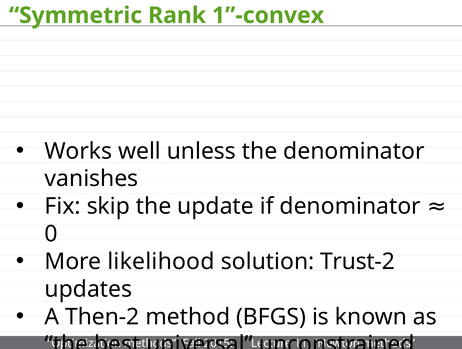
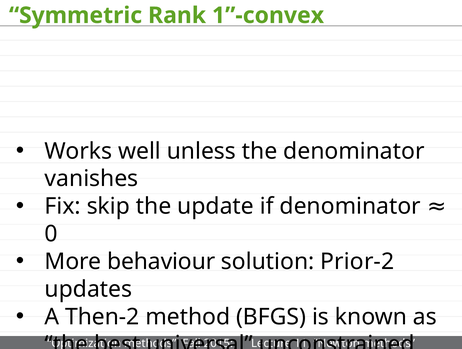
likelihood: likelihood -> behaviour (161, 261)
Trust-2: Trust-2 -> Prior-2 (357, 261)
